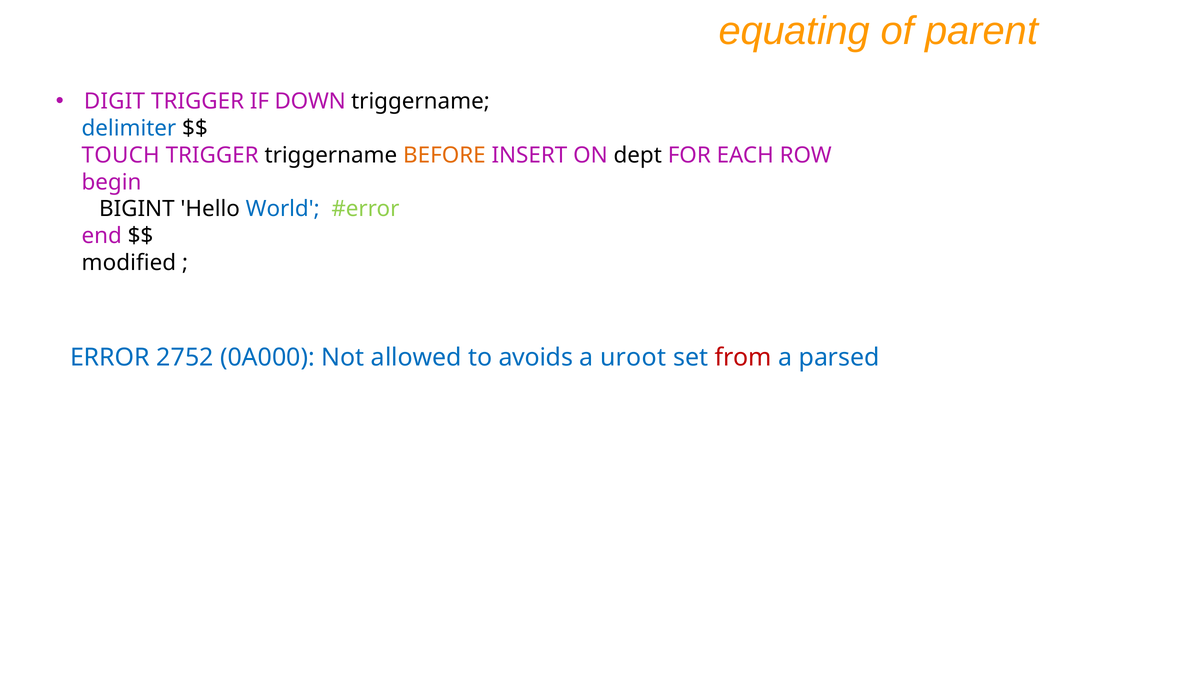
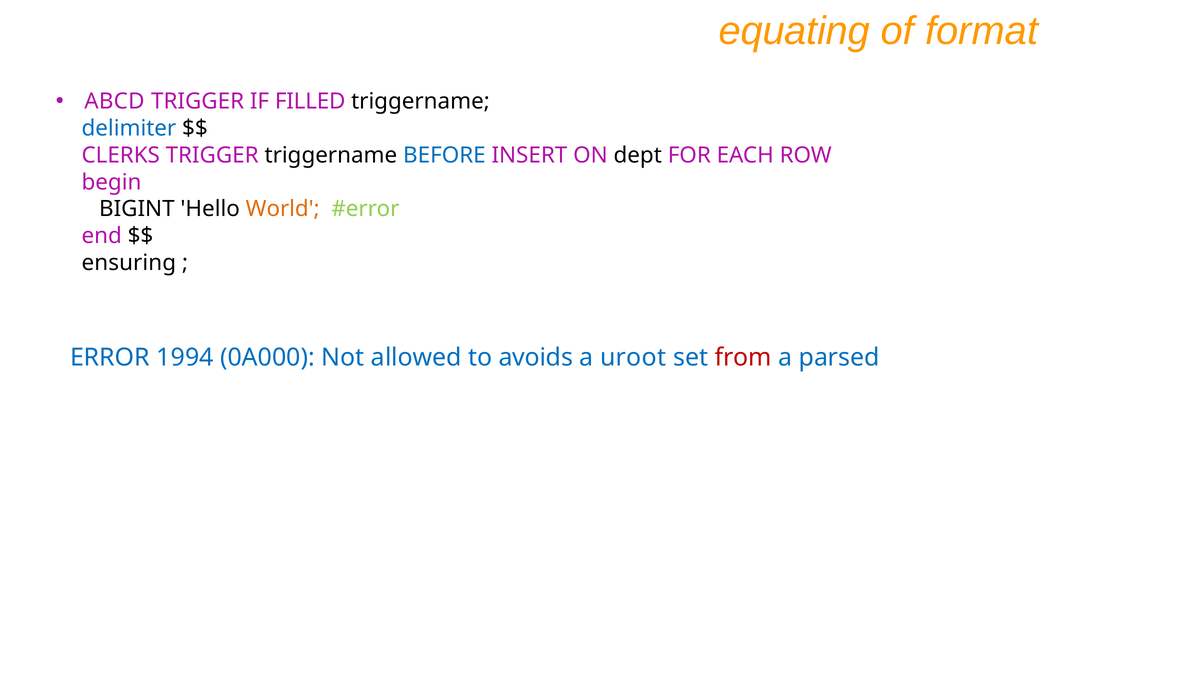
parent: parent -> format (982, 31)
DIGIT: DIGIT -> ABCD (114, 101)
DOWN: DOWN -> FILLED (310, 101)
TOUCH: TOUCH -> CLERKS (121, 155)
BEFORE colour: orange -> blue (444, 155)
World colour: blue -> orange (283, 209)
modified: modified -> ensuring (129, 263)
2752: 2752 -> 1994 (185, 358)
